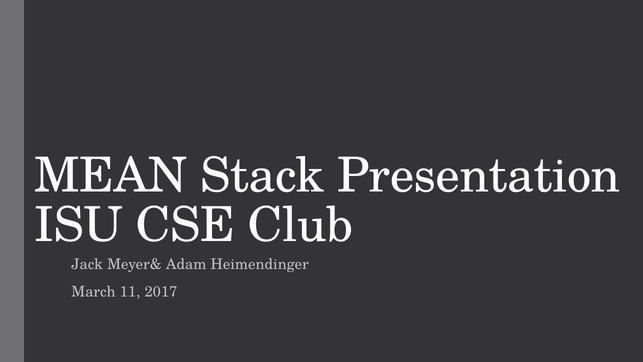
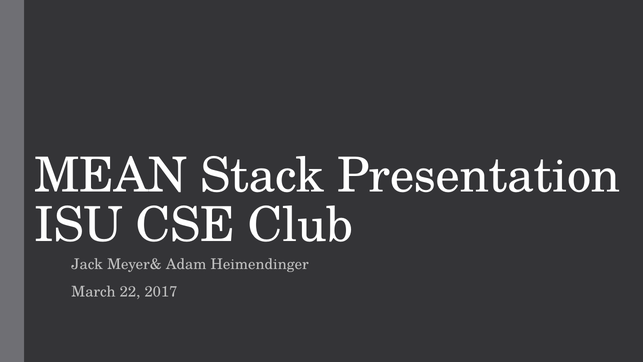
11: 11 -> 22 (130, 292)
